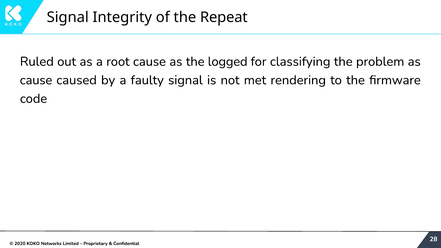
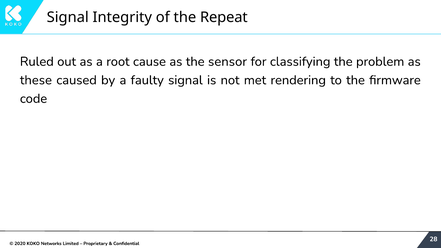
logged: logged -> sensor (228, 62)
cause: cause -> these (36, 80)
